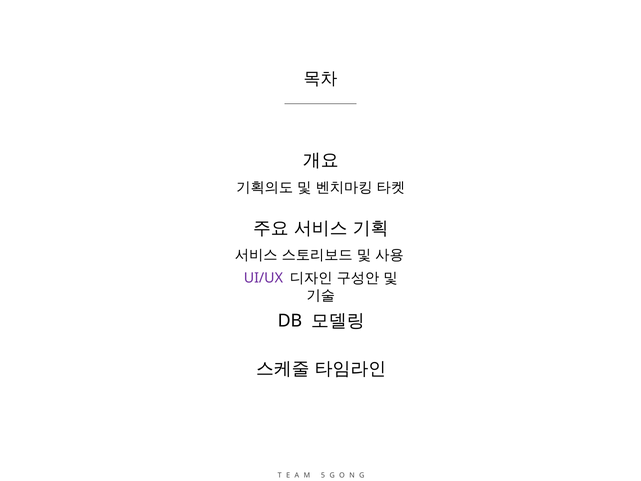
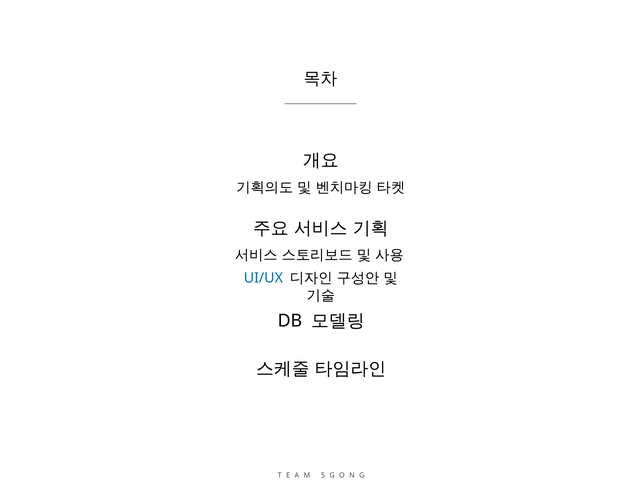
UI/UX colour: purple -> blue (263, 278)
